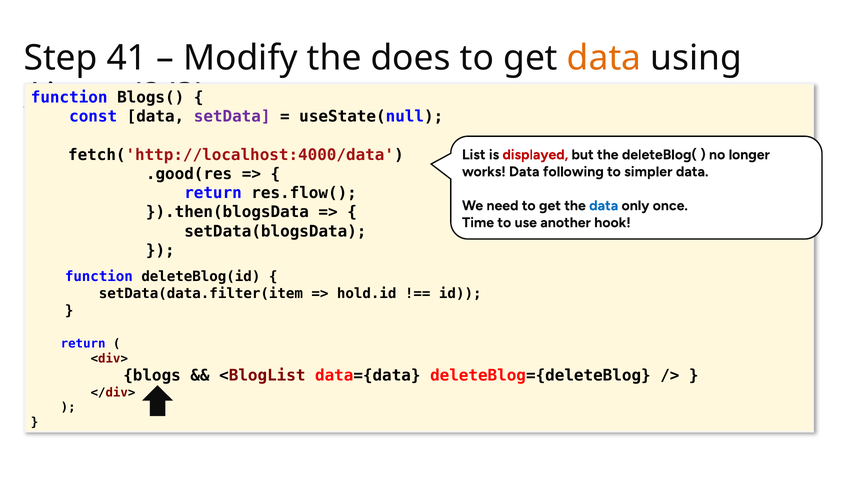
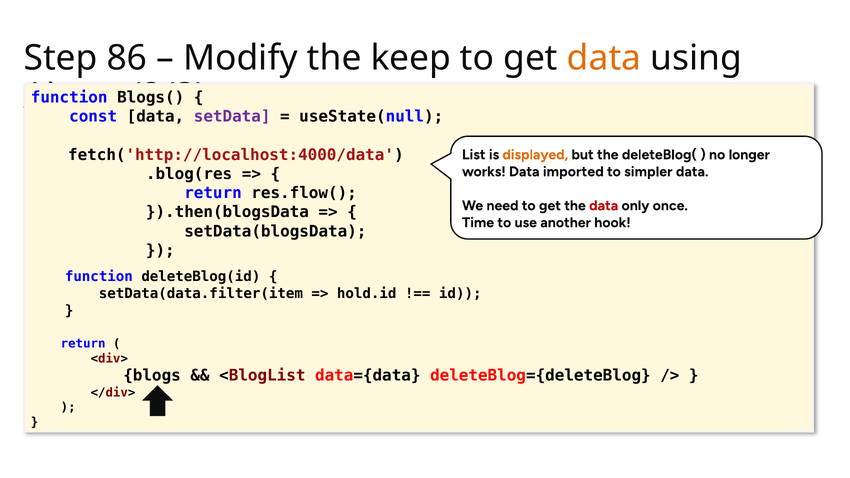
41: 41 -> 86 (127, 58)
does: does -> keep (411, 58)
displayed colour: red -> orange (535, 155)
following: following -> imported (573, 172)
.good(res: .good(res -> .blog(res (189, 174)
data colour: blue -> red (604, 206)
